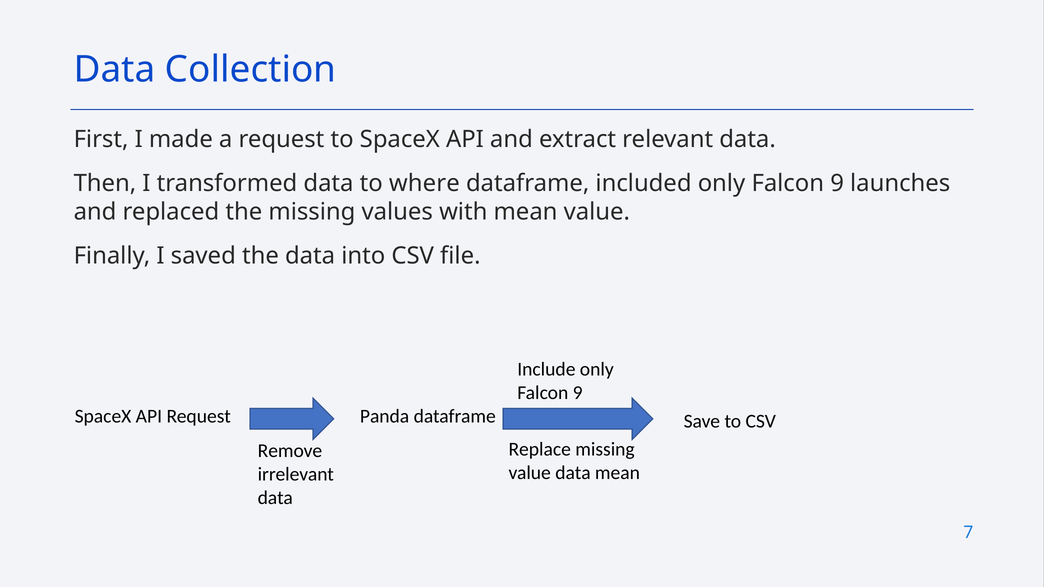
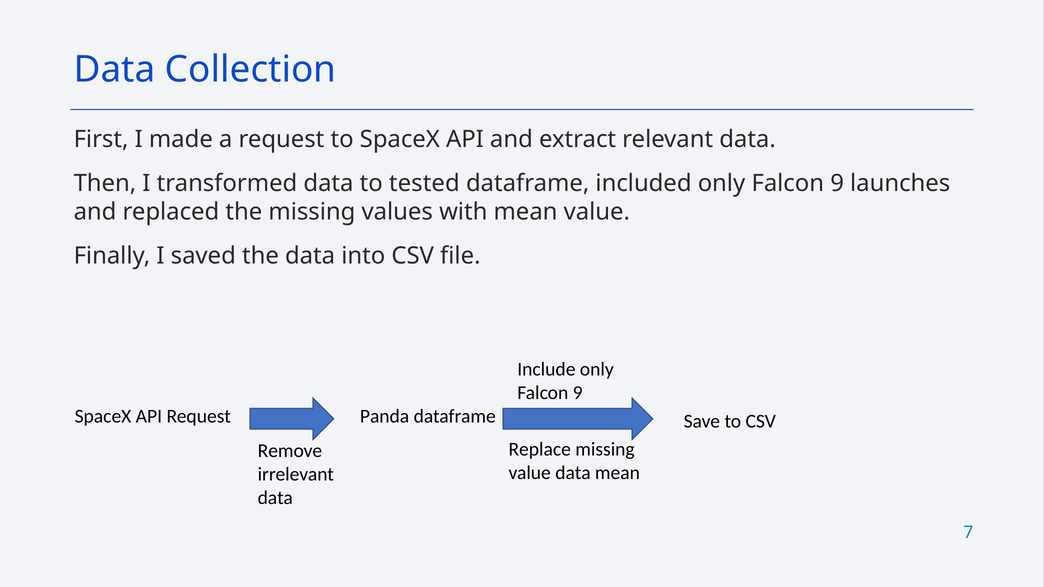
where: where -> tested (424, 183)
